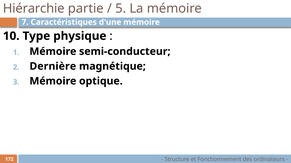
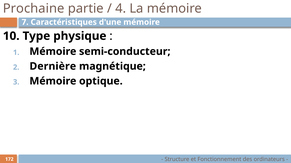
Hiérarchie: Hiérarchie -> Prochaine (34, 8)
5: 5 -> 4 (121, 8)
